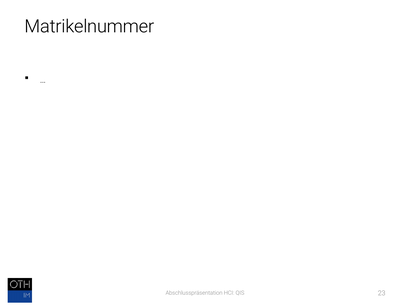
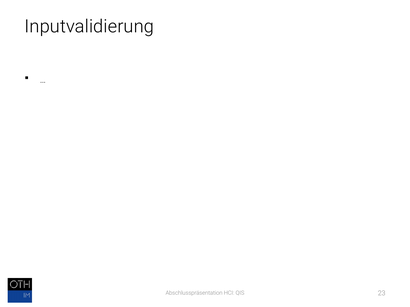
Matrikelnummer: Matrikelnummer -> Inputvalidierung (89, 27)
